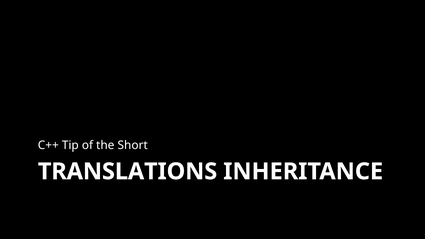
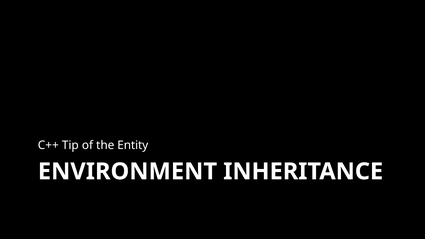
Short: Short -> Entity (133, 145)
TRANSLATIONS: TRANSLATIONS -> ENVIRONMENT (127, 172)
